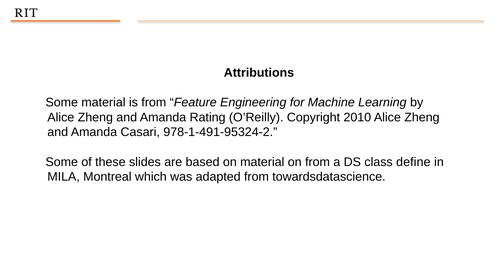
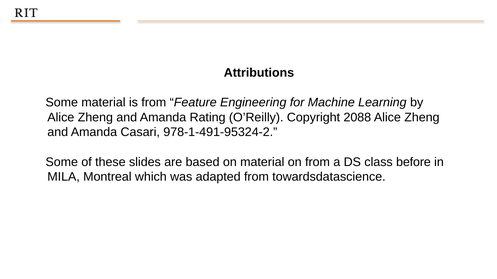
2010: 2010 -> 2088 (357, 118)
define: define -> before (413, 162)
